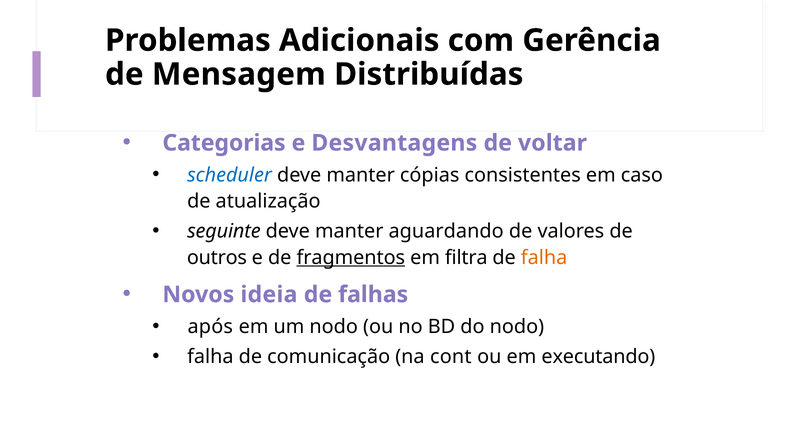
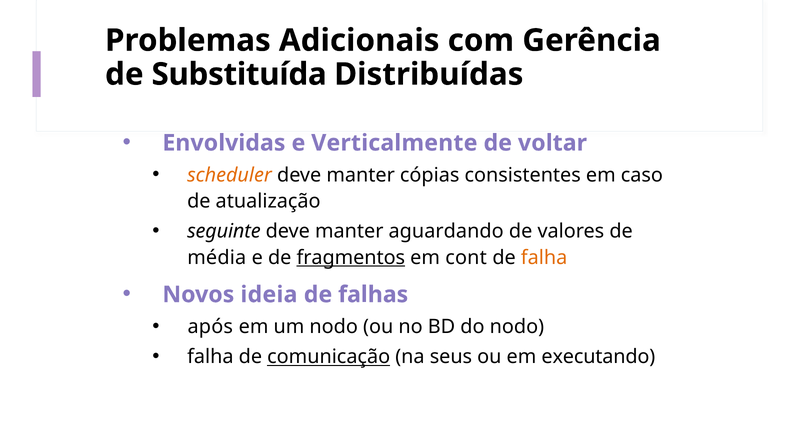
Mensagem: Mensagem -> Substituída (239, 74)
Categorias: Categorias -> Envolvidas (224, 143)
Desvantagens: Desvantagens -> Verticalmente (394, 143)
scheduler colour: blue -> orange (229, 175)
outros: outros -> média (217, 258)
filtra: filtra -> cont (466, 258)
comunicação underline: none -> present (329, 357)
cont: cont -> seus (451, 357)
